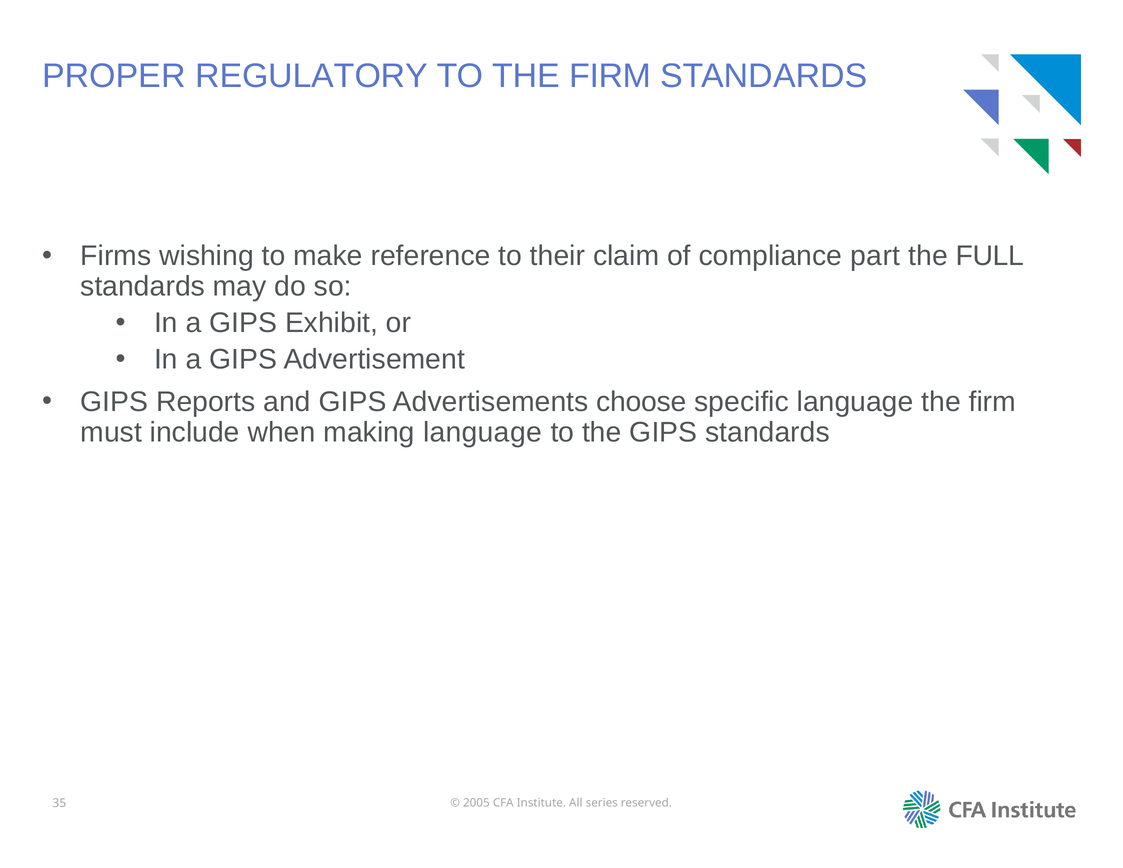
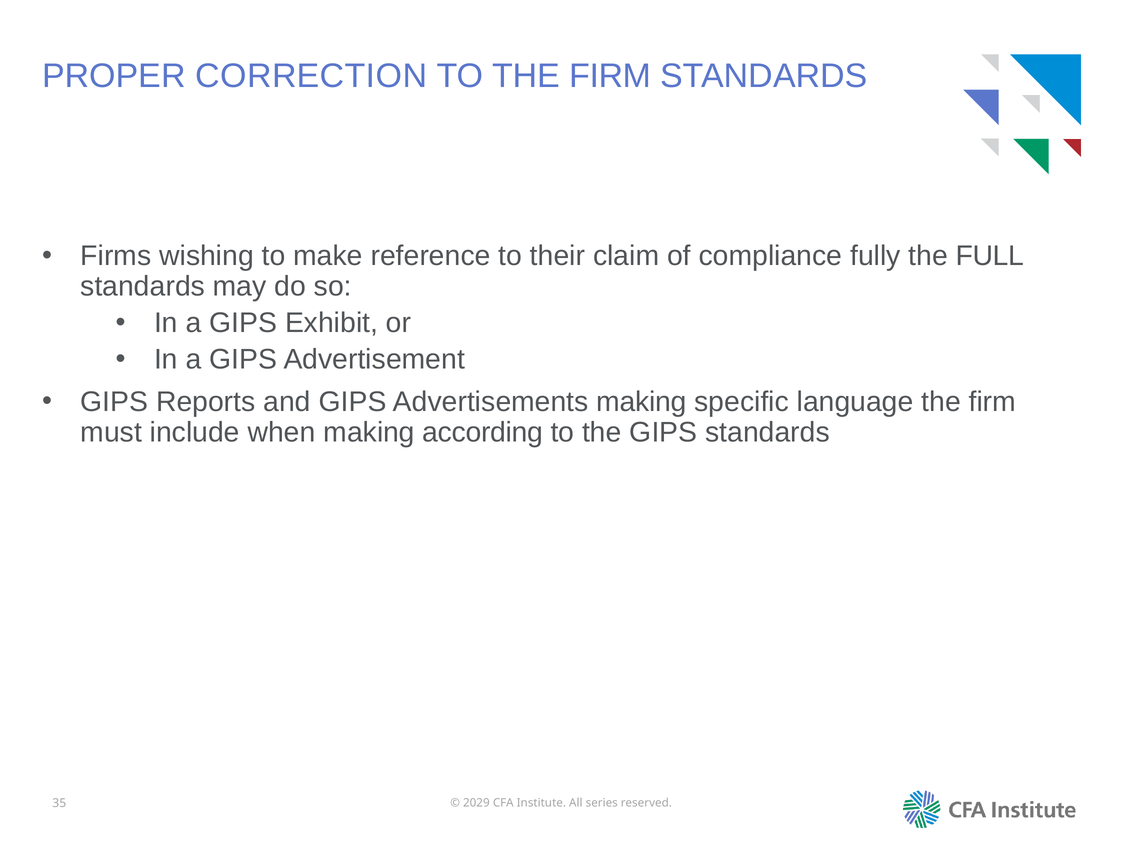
REGULATORY: REGULATORY -> CORRECTION (311, 76)
part: part -> fully (875, 256)
Advertisements choose: choose -> making (642, 402)
making language: language -> according (483, 432)
2005: 2005 -> 2029 (476, 803)
